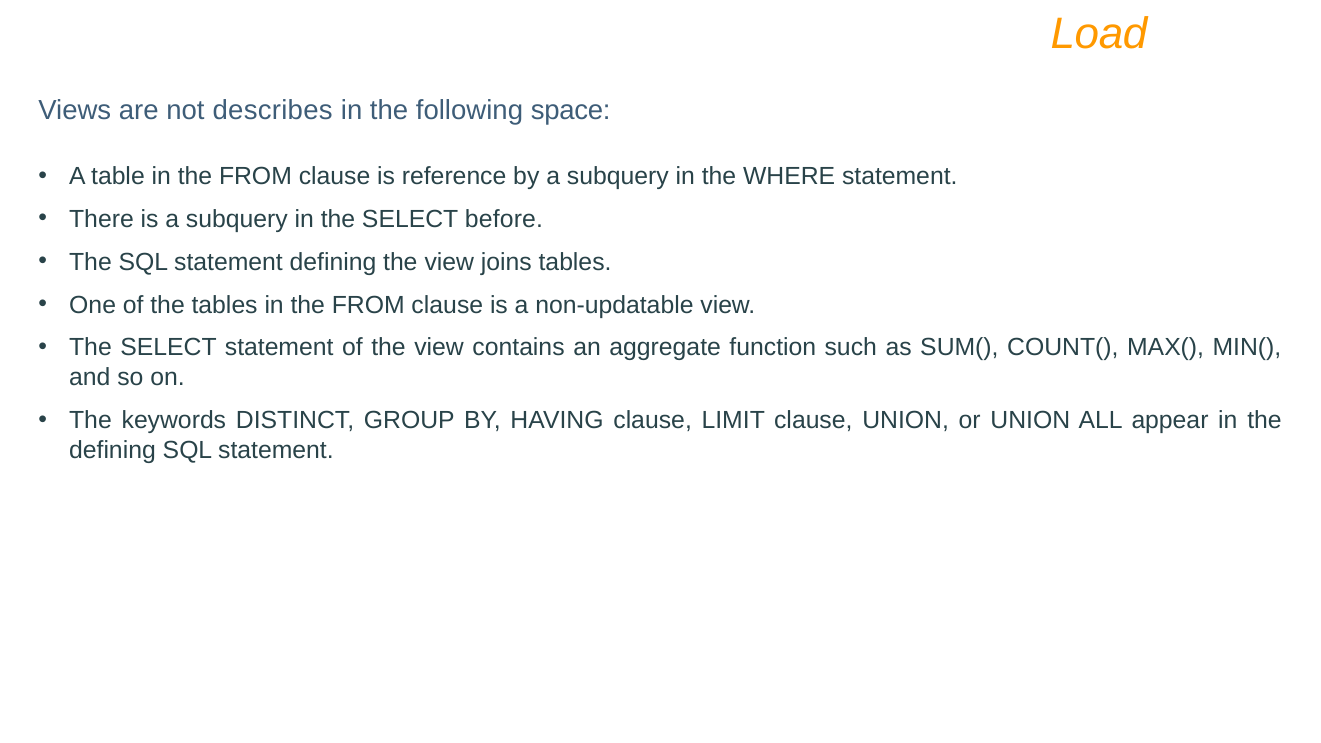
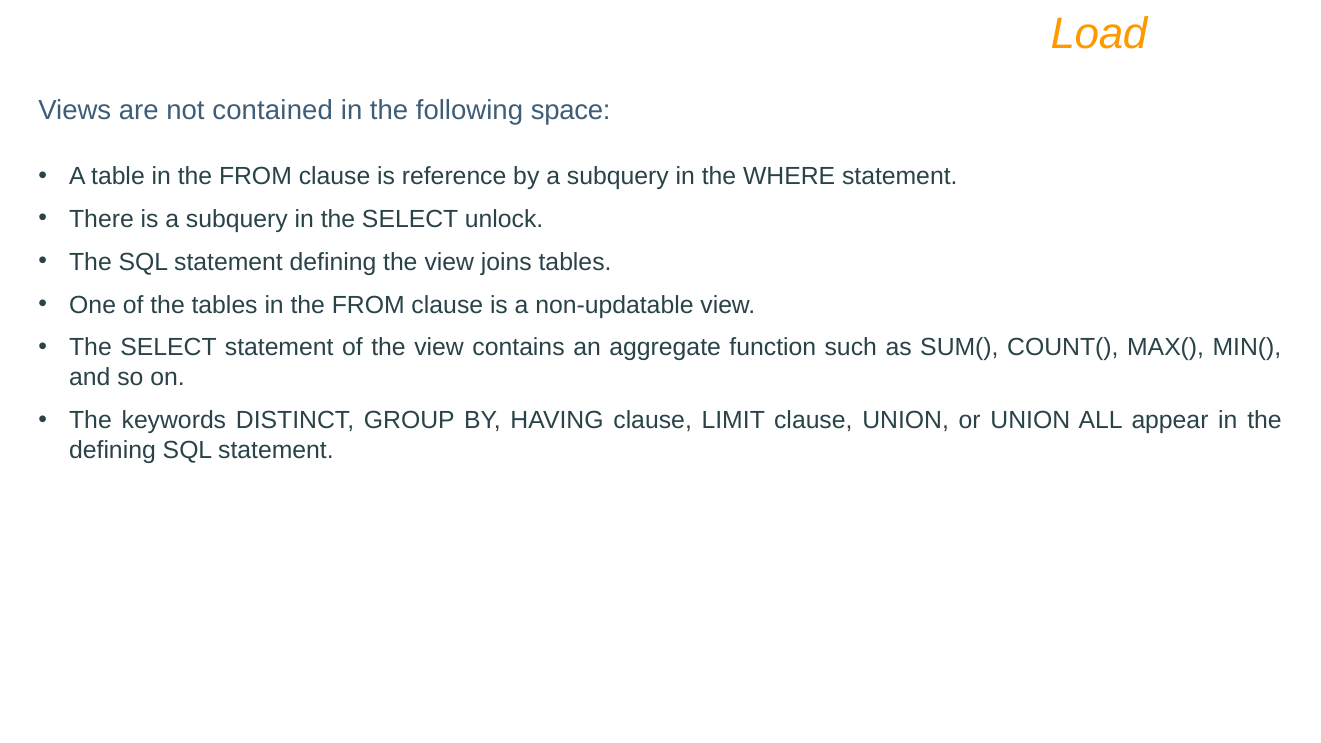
describes: describes -> contained (273, 111)
before: before -> unlock (504, 219)
